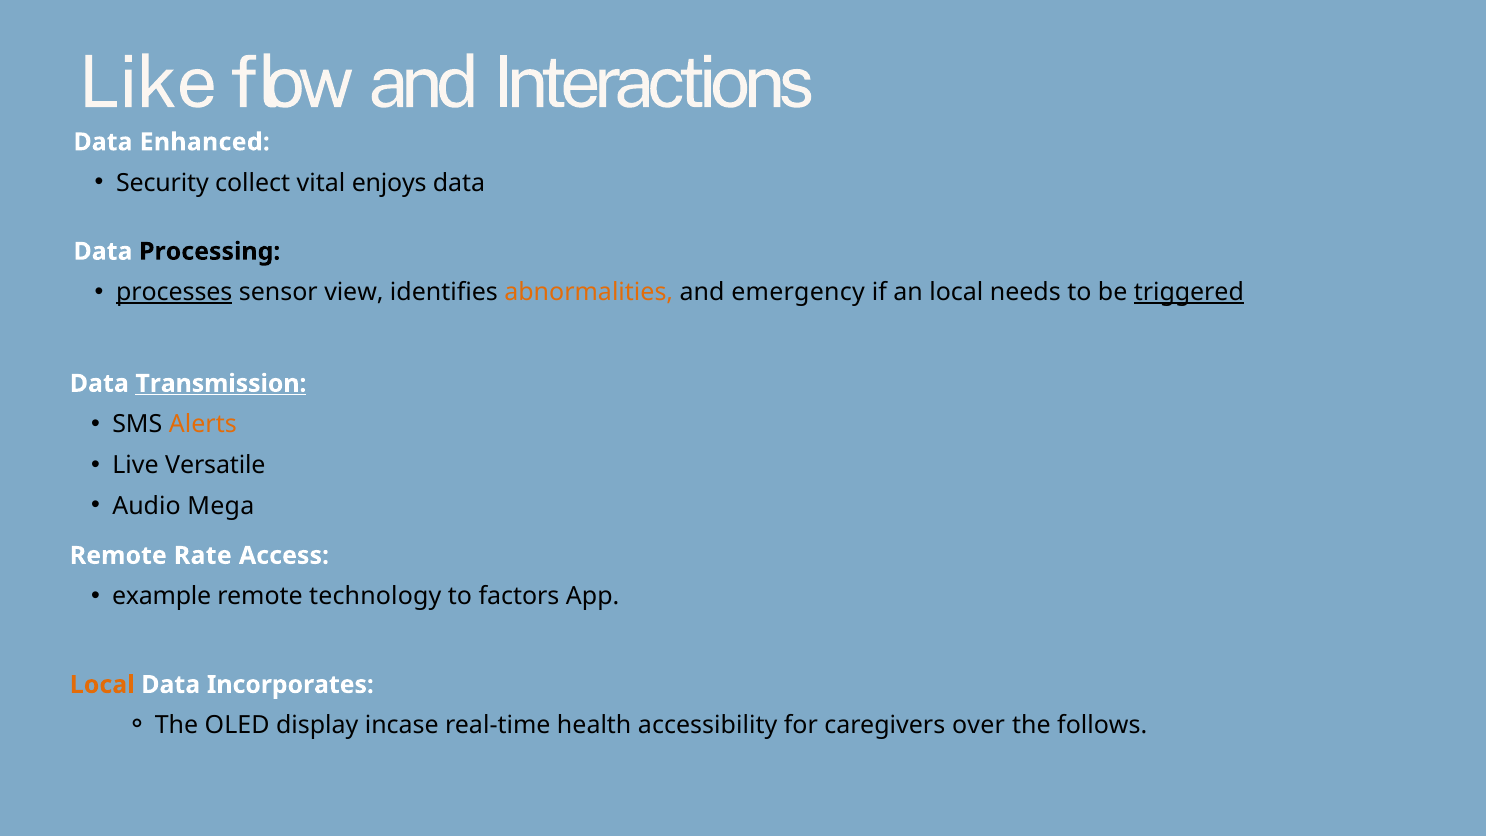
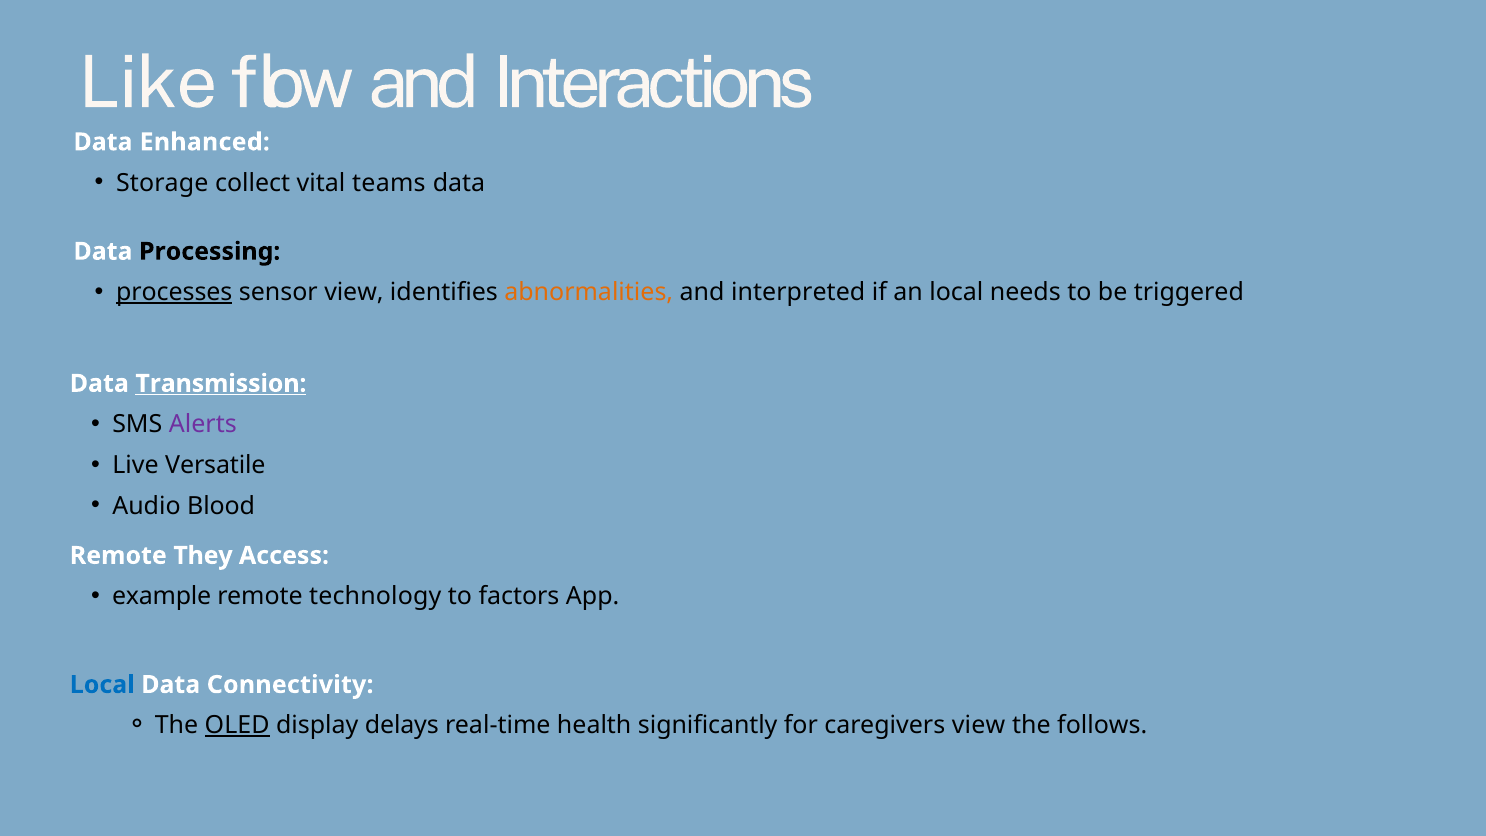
Security: Security -> Storage (162, 183)
enjoys: enjoys -> teams (389, 183)
emergency: emergency -> interpreted (798, 292)
triggered underline: present -> none (1189, 292)
Alerts colour: orange -> purple (203, 424)
Mega: Mega -> Blood (221, 506)
Rate: Rate -> They (203, 556)
Local colour: orange -> blue (102, 685)
Incorporates: Incorporates -> Connectivity (290, 685)
OLED underline: none -> present (237, 725)
incase: incase -> delays (402, 725)
accessibility: accessibility -> significantly (708, 725)
caregivers over: over -> view (979, 725)
